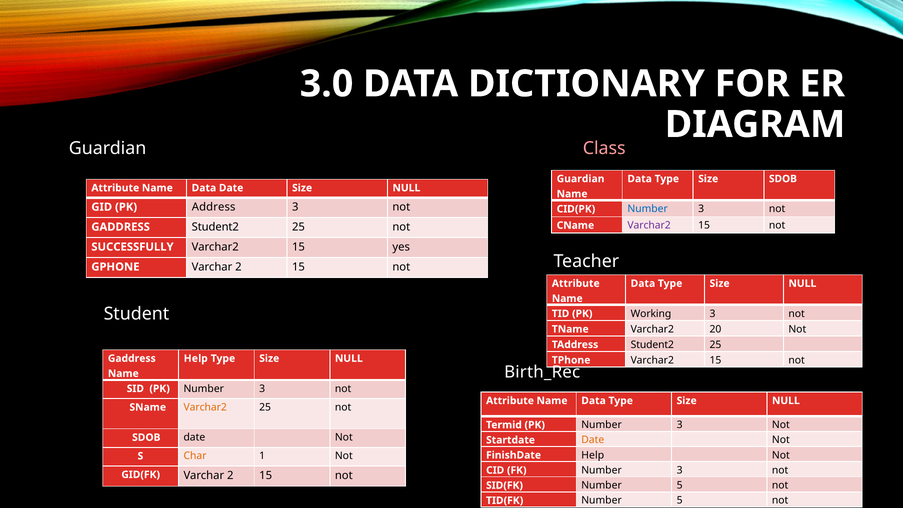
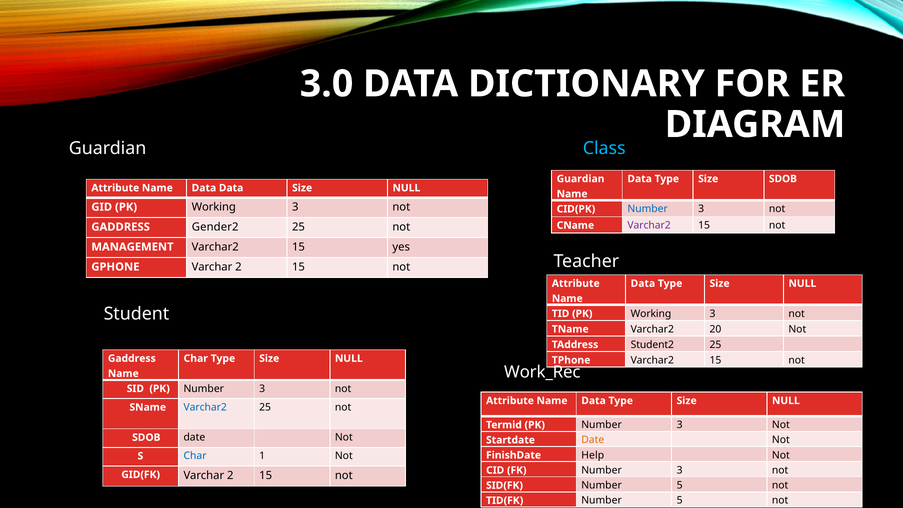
Class colour: pink -> light blue (604, 149)
Data Date: Date -> Data (231, 188)
GID PK Address: Address -> Working (214, 207)
GADDRESS Student2: Student2 -> Gender2 (215, 227)
SUCCESSFULLY: SUCCESSFULLY -> MANAGEMENT (132, 247)
Help: Help -> Char (196, 358)
Birth_Rec: Birth_Rec -> Work_Rec (542, 372)
Varchar2 colour: orange -> blue (205, 407)
Char colour: orange -> blue (195, 456)
